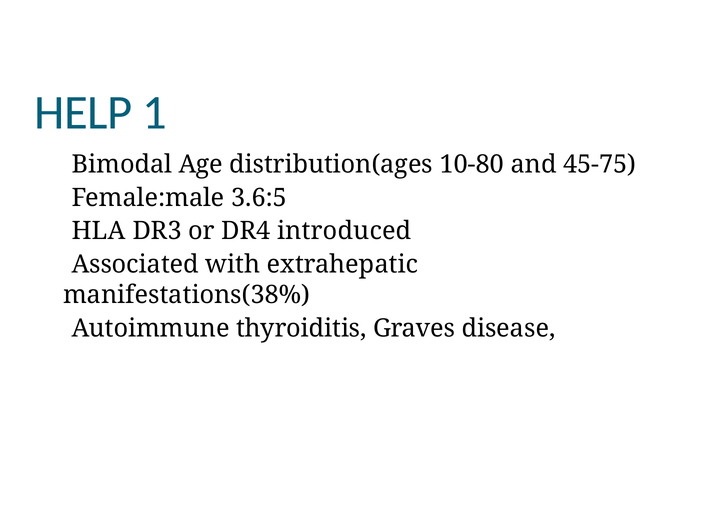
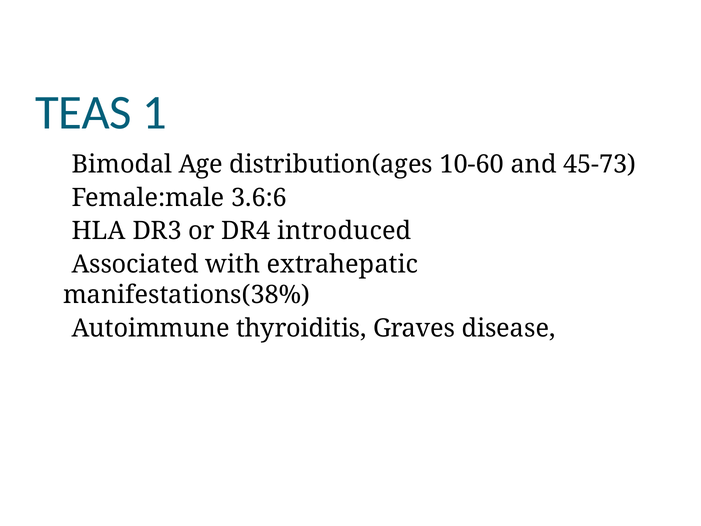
HELP: HELP -> TEAS (83, 113)
10-80: 10-80 -> 10-60 (472, 164)
45-75: 45-75 -> 45-73 (600, 164)
3.6:5: 3.6:5 -> 3.6:6 (259, 198)
